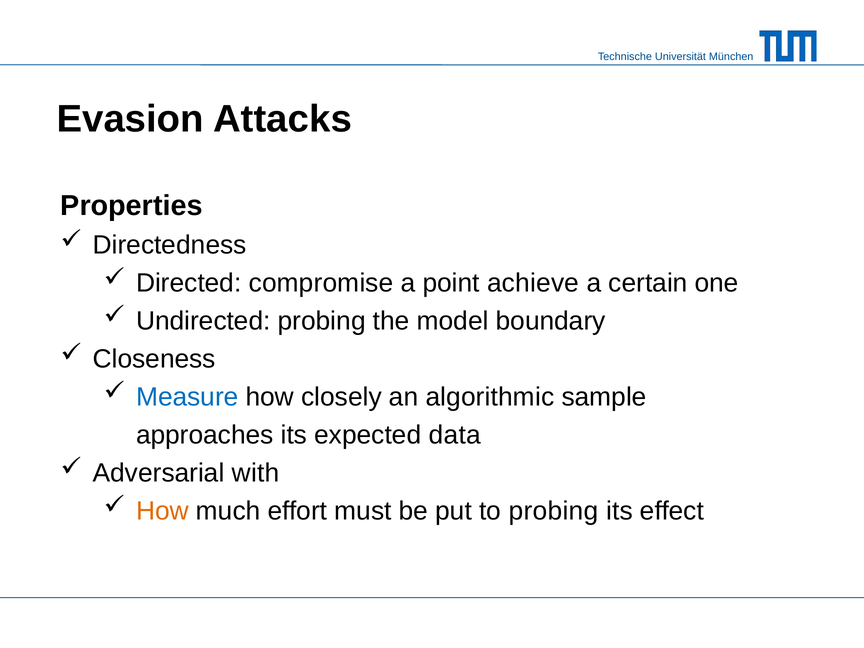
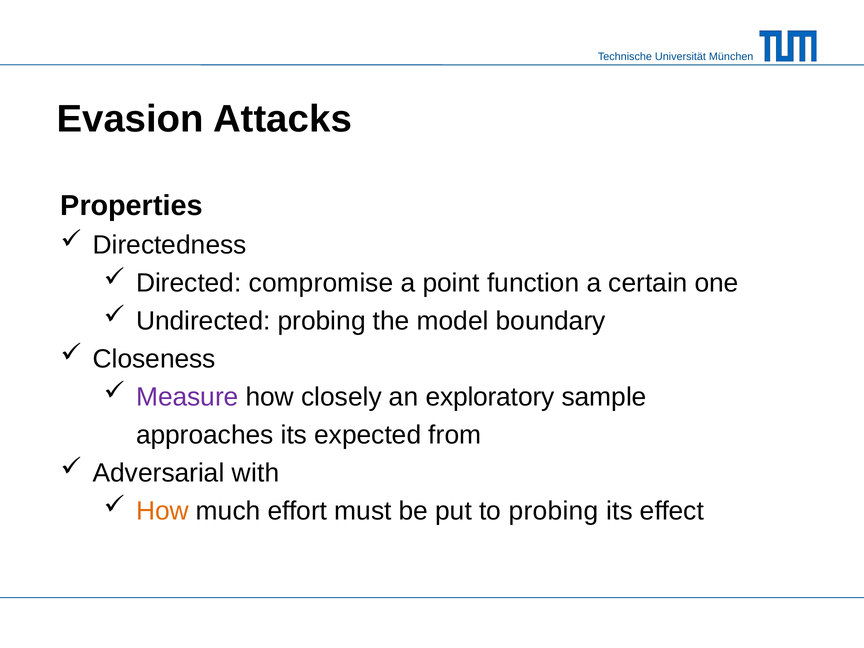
achieve: achieve -> function (533, 283)
Measure colour: blue -> purple (187, 397)
algorithmic: algorithmic -> exploratory (490, 397)
data: data -> from (455, 435)
